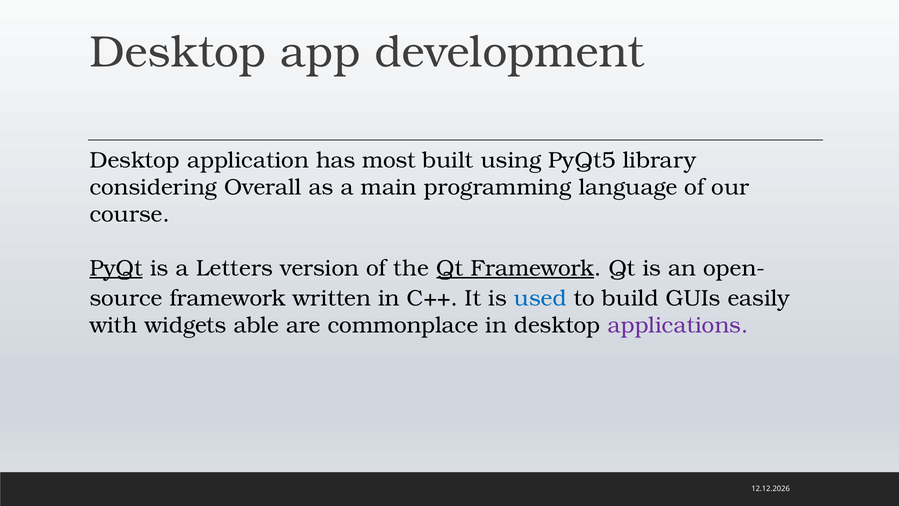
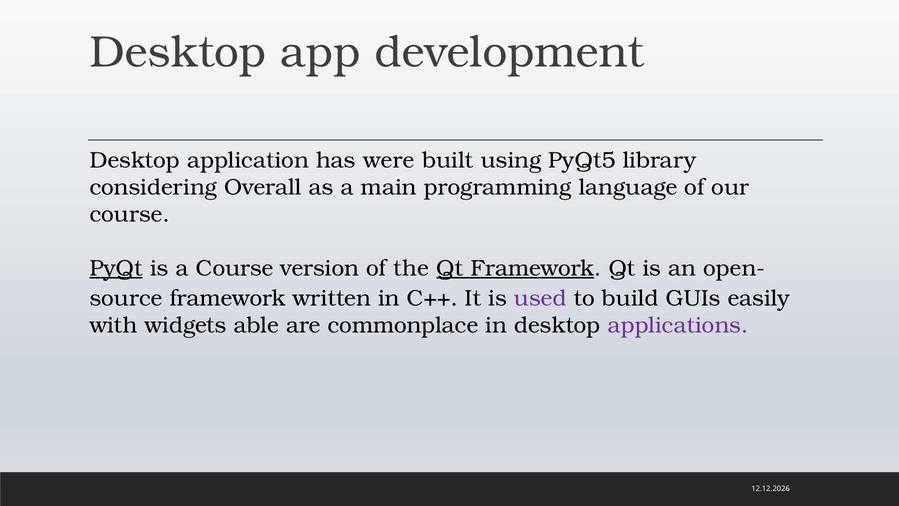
most: most -> were (389, 160)
a Letters: Letters -> Course (235, 268)
used colour: blue -> purple (540, 298)
